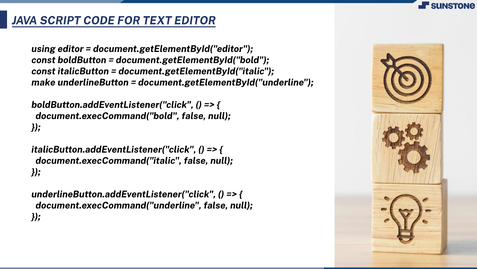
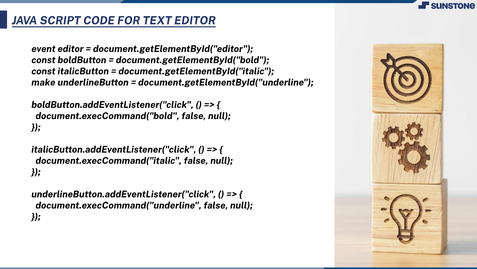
using: using -> event (43, 49)
